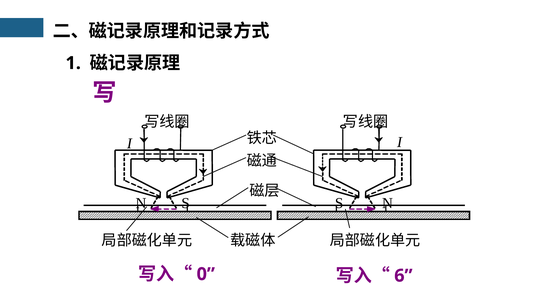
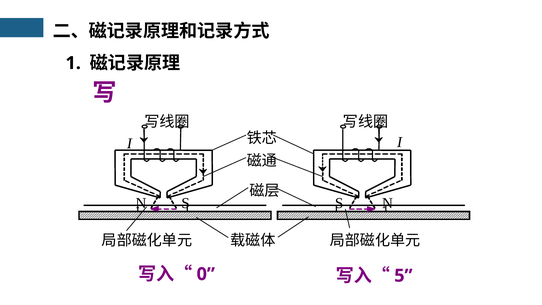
6: 6 -> 5 (403, 276)
